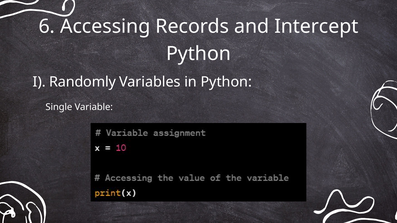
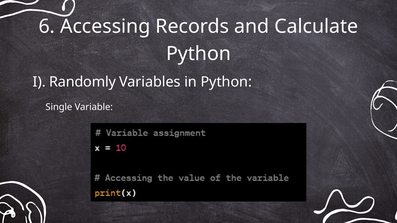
Intercept: Intercept -> Calculate (316, 26)
